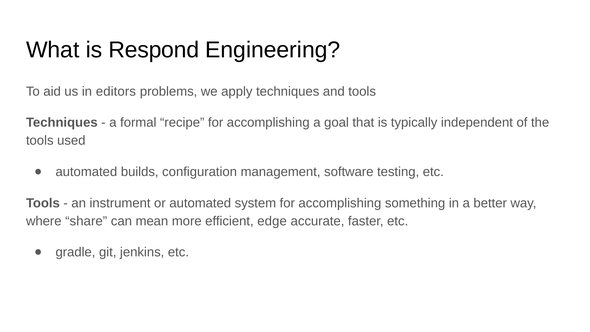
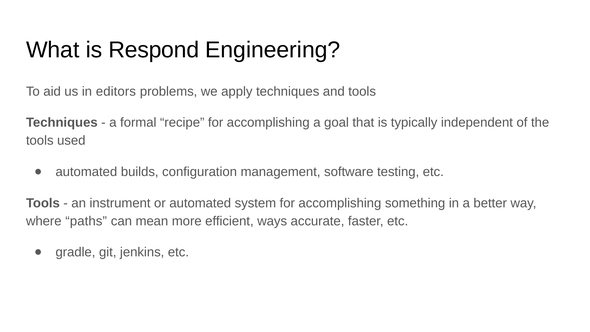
share: share -> paths (86, 221)
edge: edge -> ways (272, 221)
